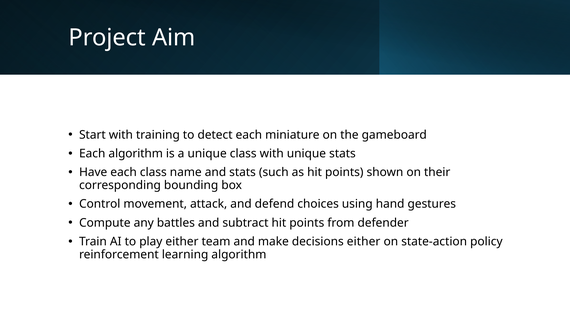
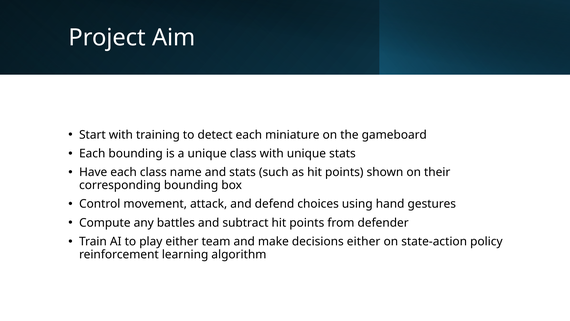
Each algorithm: algorithm -> bounding (136, 153)
